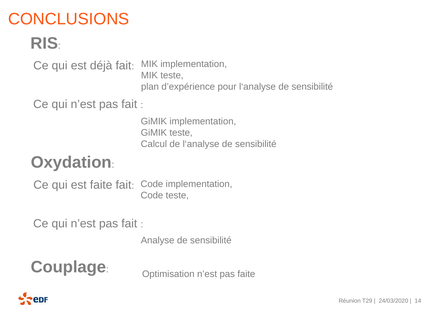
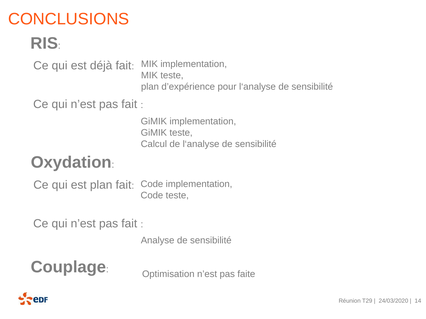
est faite: faite -> plan (101, 185)
